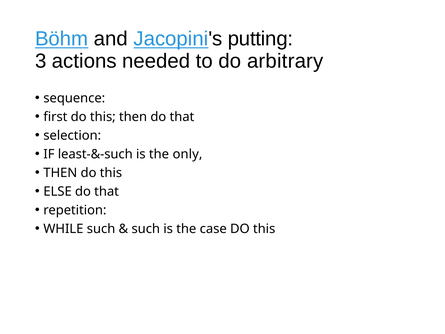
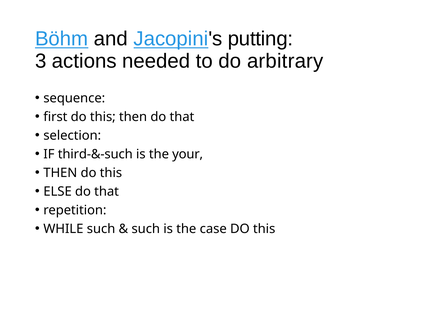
least-&-such: least-&-such -> third-&-such (95, 154)
only: only -> your (188, 154)
